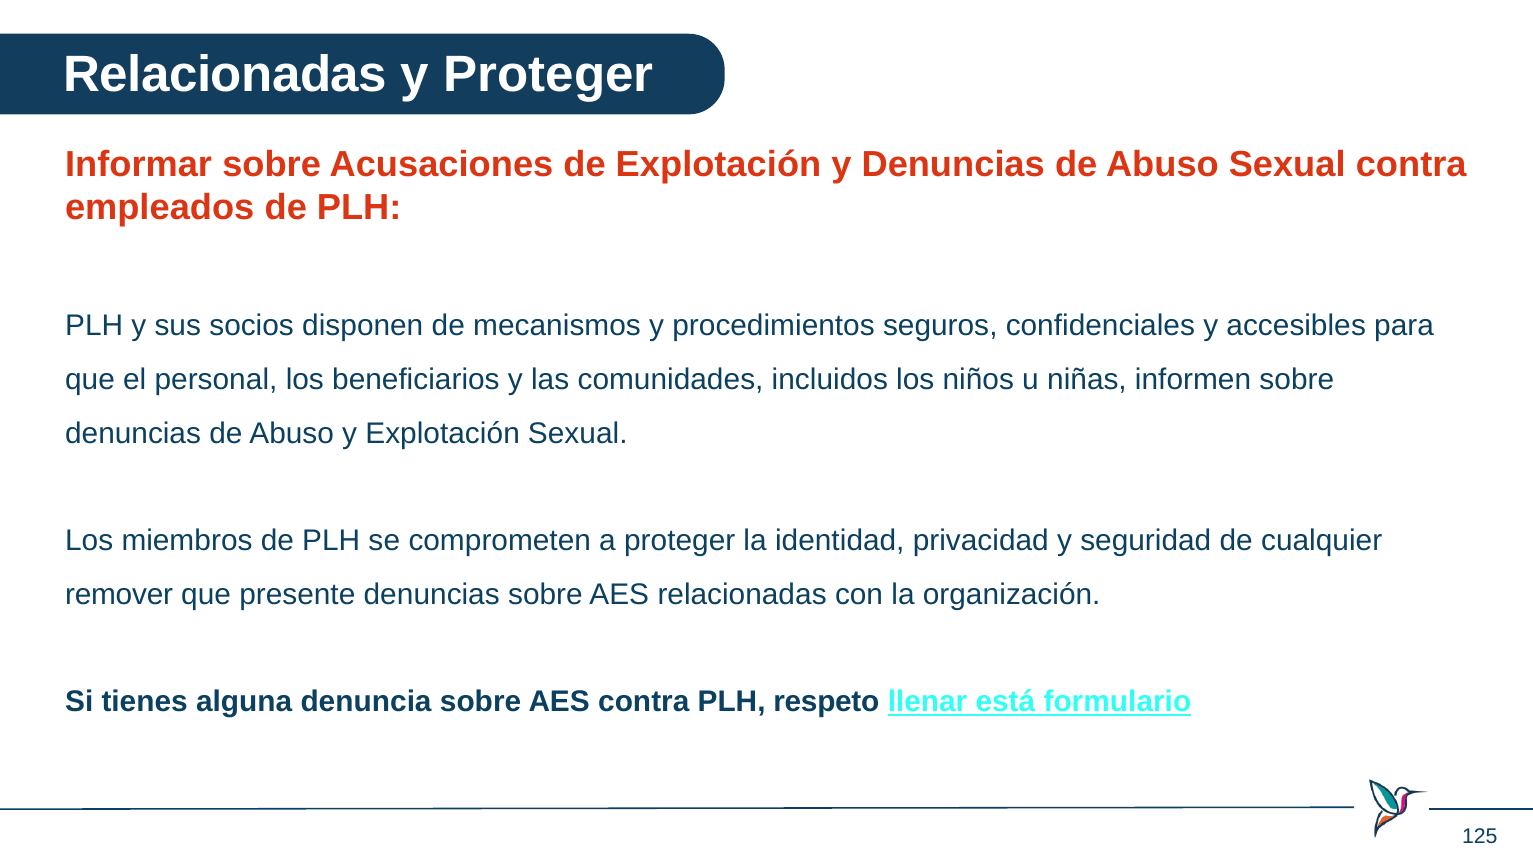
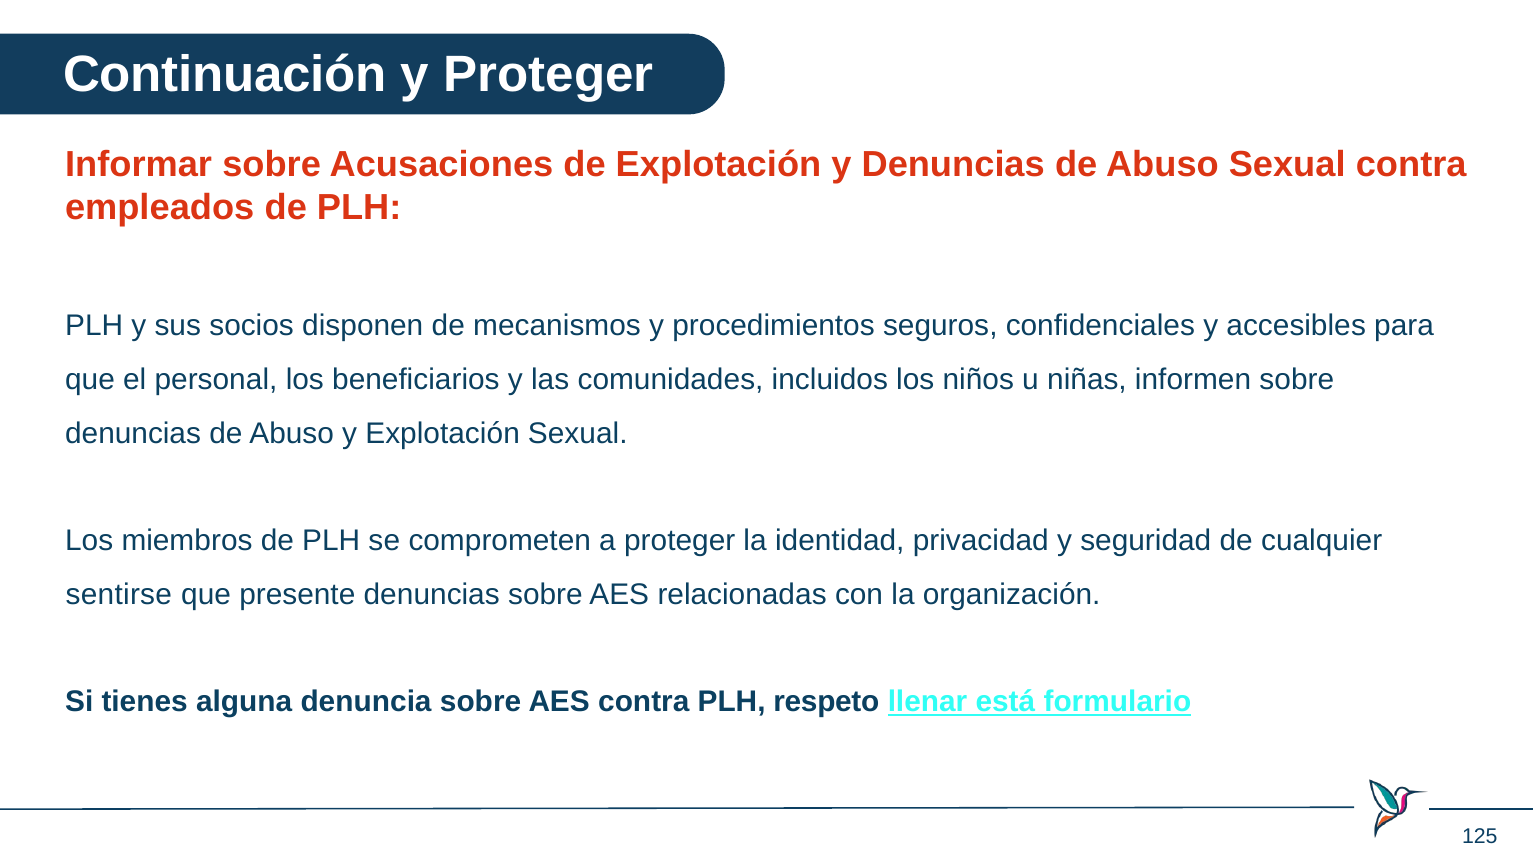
Relacionadas: Relacionadas -> Continuación (225, 75)
remover: remover -> sentirse (119, 594)
